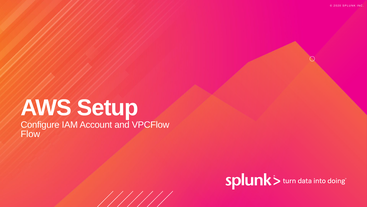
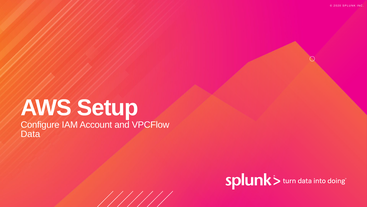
Flow: Flow -> Data (30, 134)
